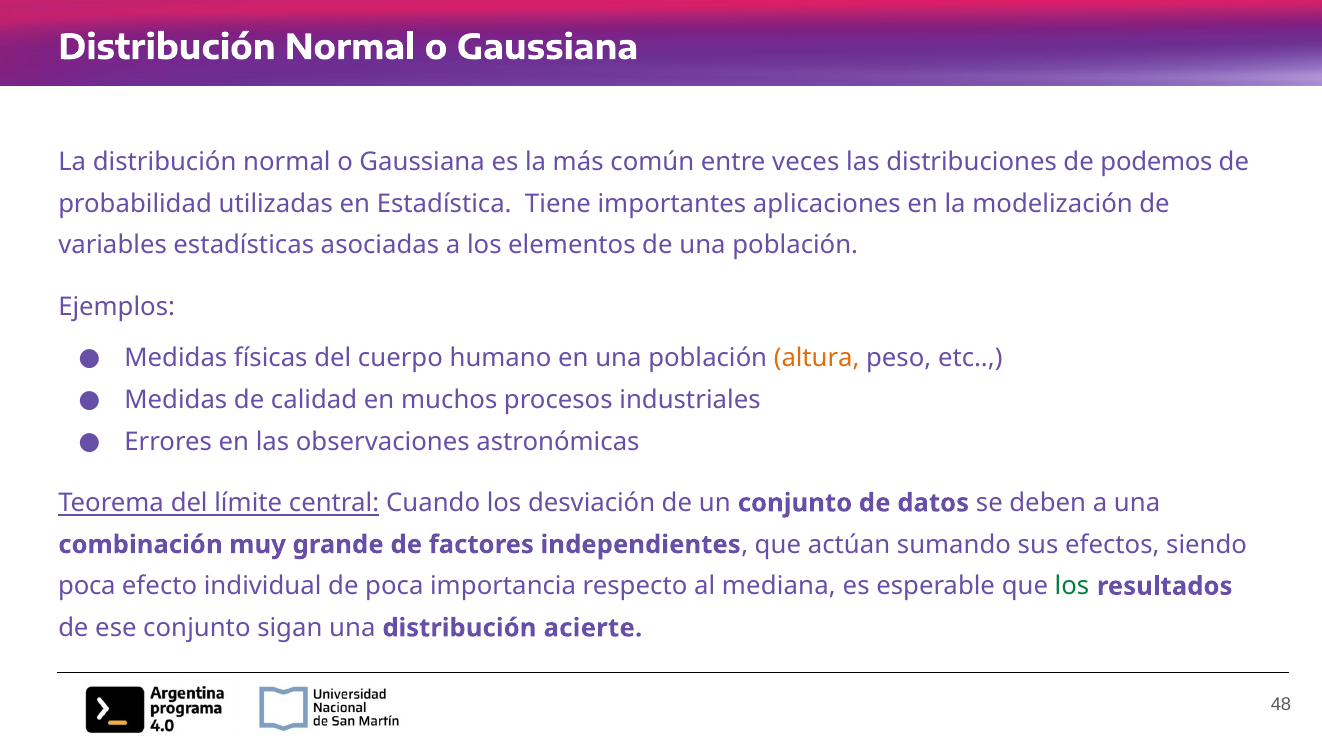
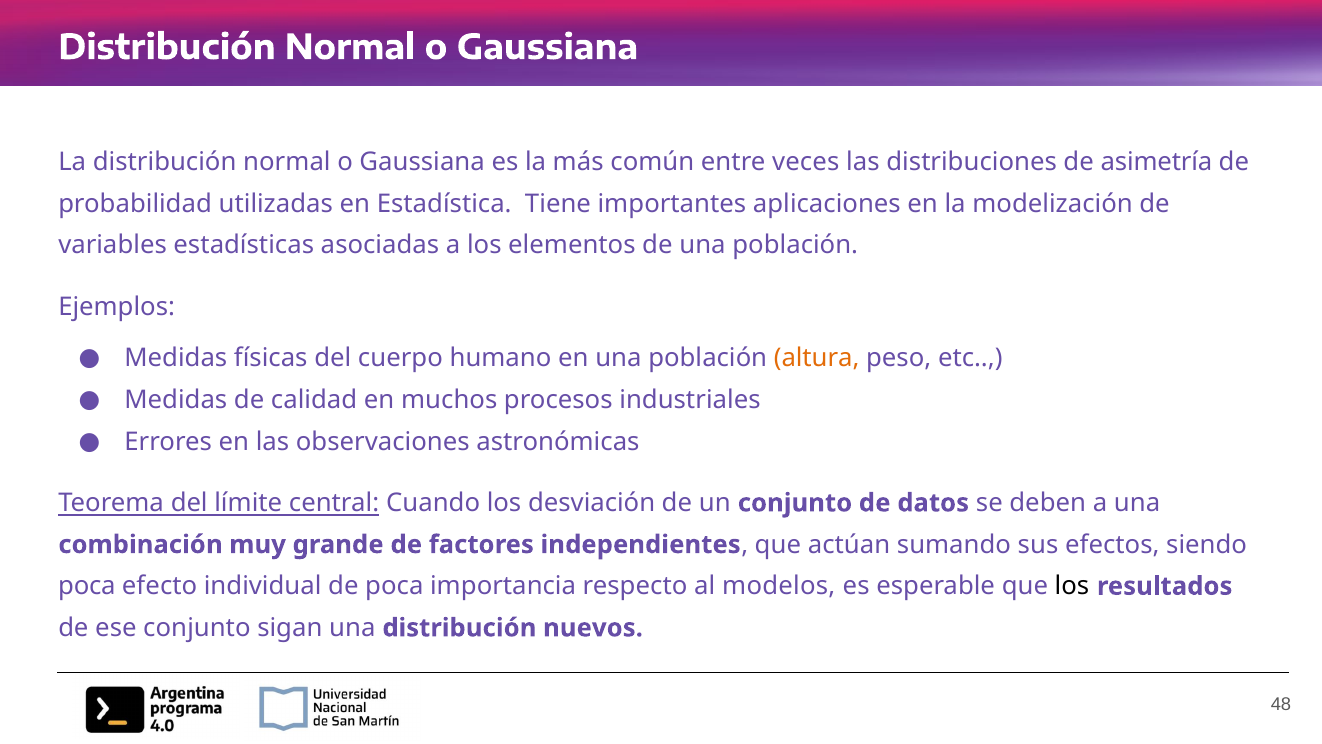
podemos: podemos -> asimetría (1156, 162)
mediana: mediana -> modelos (779, 586)
los colour: green -> black (1072, 586)
acierte: acierte -> nuevos (593, 628)
